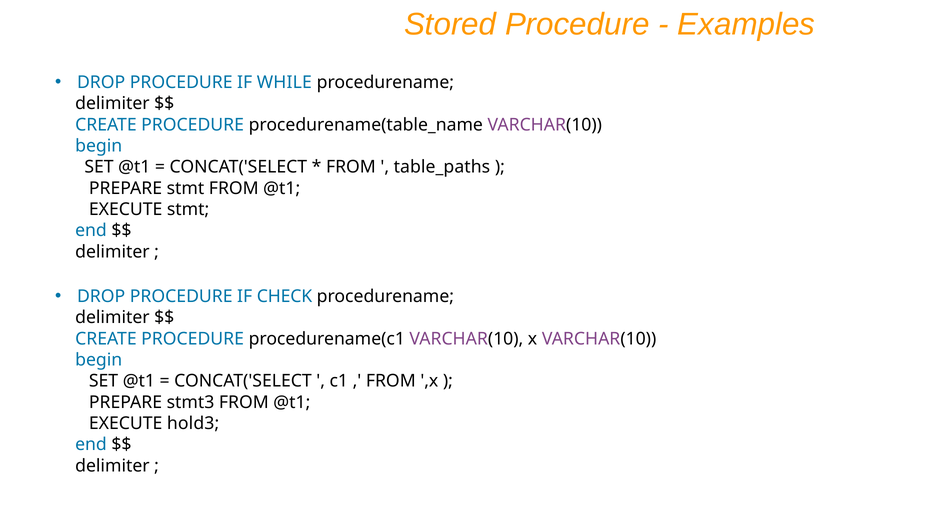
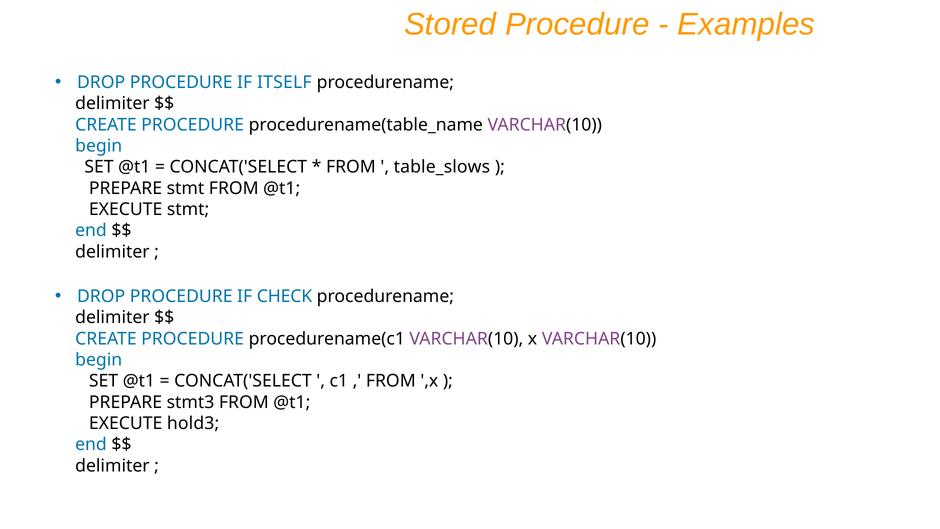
WHILE: WHILE -> ITSELF (284, 82)
table_paths: table_paths -> table_slows (442, 167)
